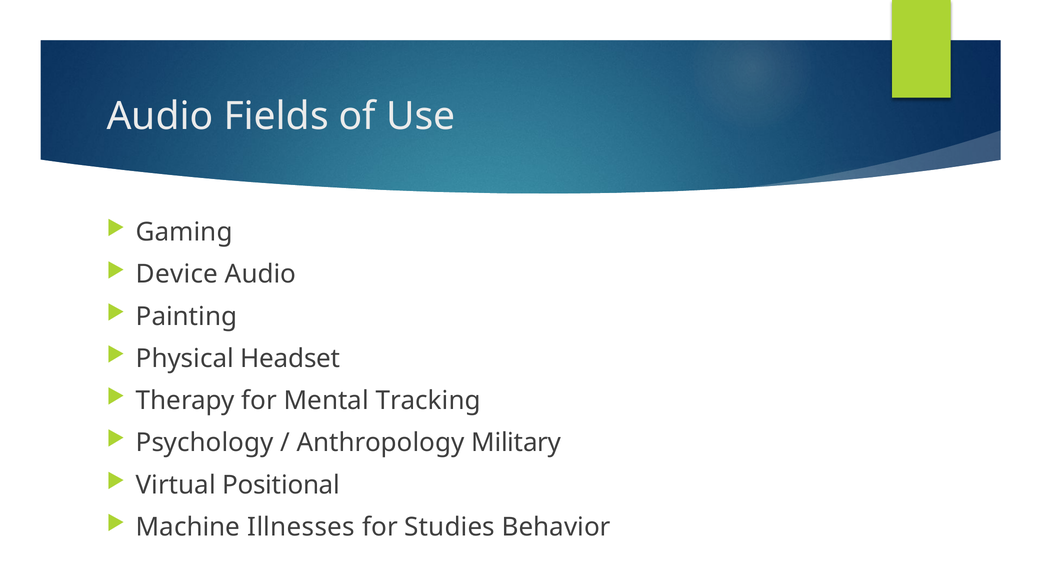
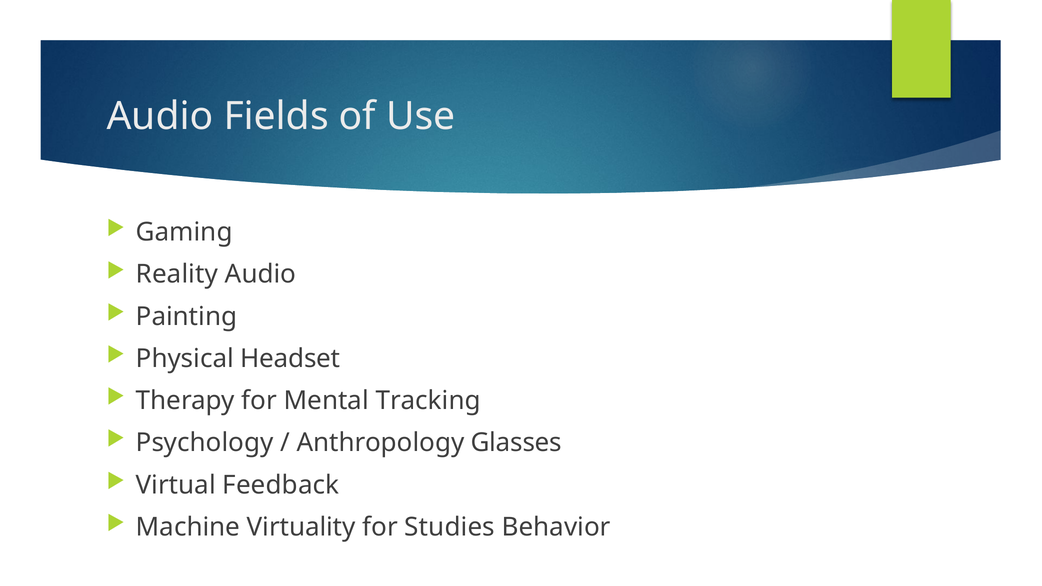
Device: Device -> Reality (177, 274)
Military: Military -> Glasses (516, 443)
Positional: Positional -> Feedback (281, 485)
Illnesses: Illnesses -> Virtuality (301, 527)
